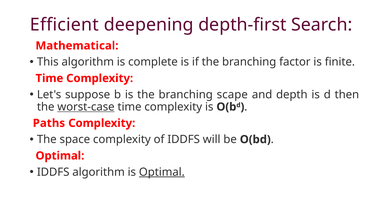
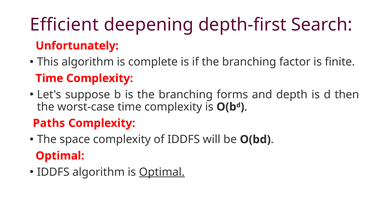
Mathematical: Mathematical -> Unfortunately (77, 46)
scape: scape -> forms (232, 95)
worst-case underline: present -> none (86, 107)
